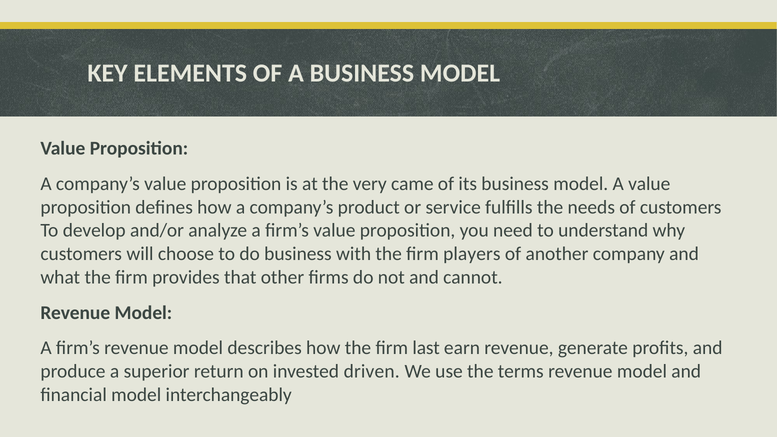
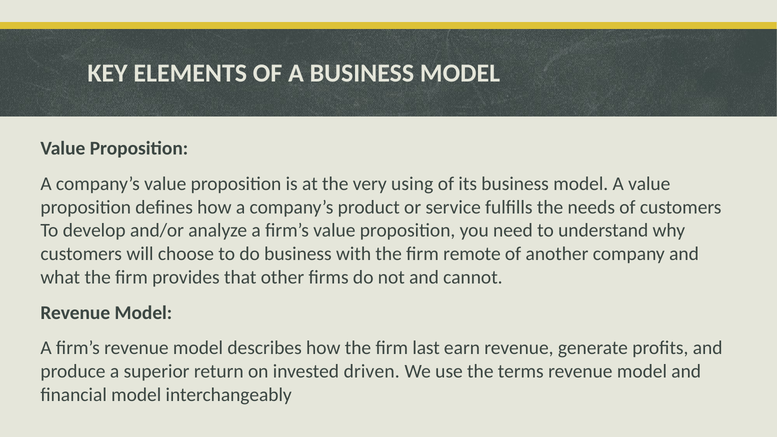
came: came -> using (412, 184)
players: players -> remote (472, 254)
